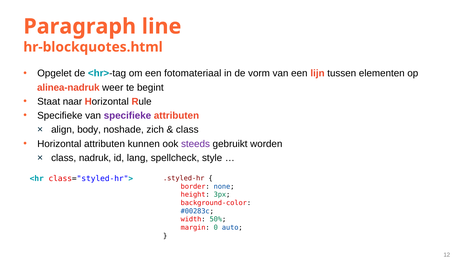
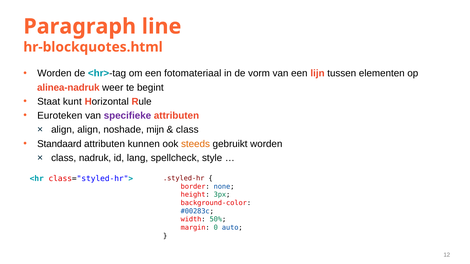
Opgelet: Opgelet -> Worden (54, 73)
naar: naar -> kunt (72, 102)
Specifieke: Specifieke -> Euroteken (60, 116)
align body: body -> align (89, 130)
zich: zich -> mijn (155, 130)
Horizontal: Horizontal -> Standaard (59, 144)
steeds colour: purple -> orange (196, 144)
